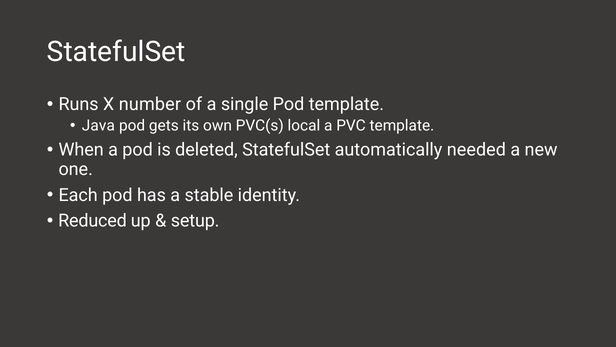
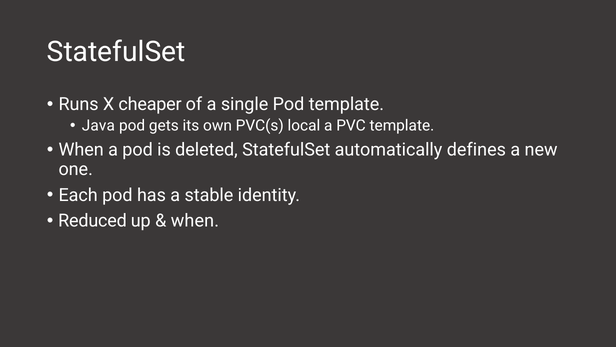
number: number -> cheaper (150, 104)
needed: needed -> defines (476, 150)
setup: setup -> when (195, 221)
